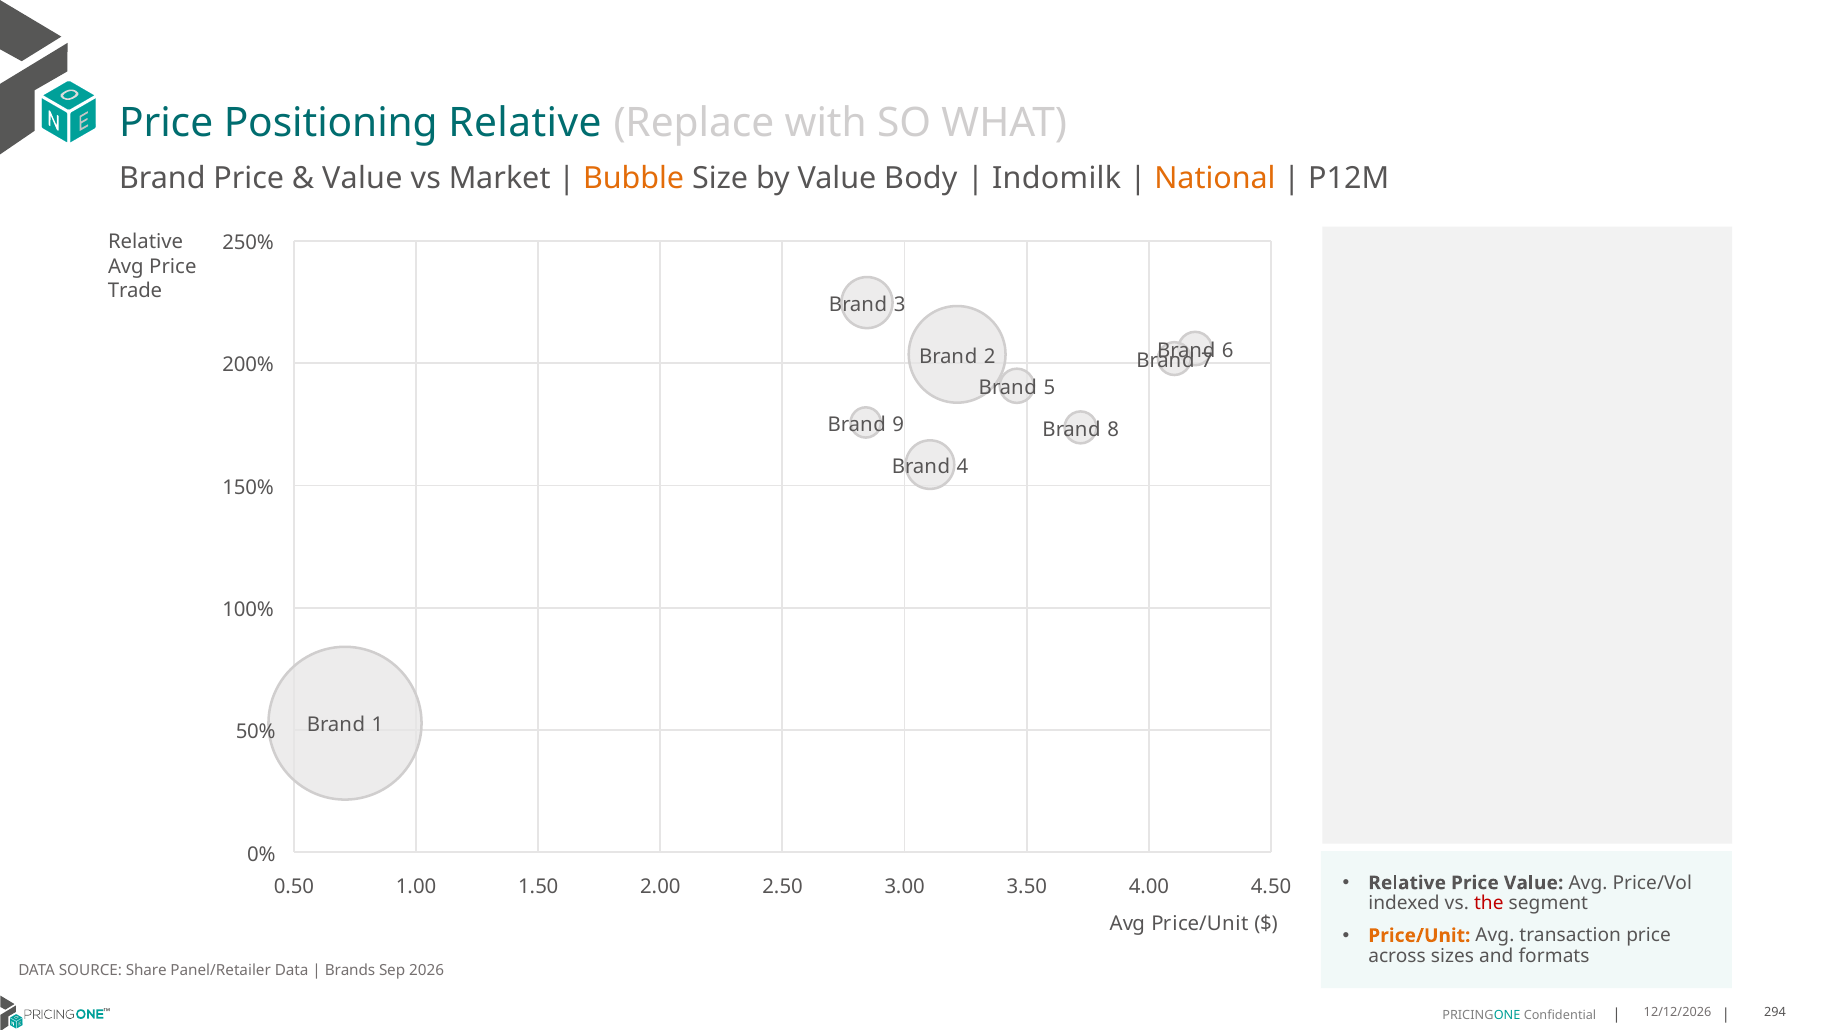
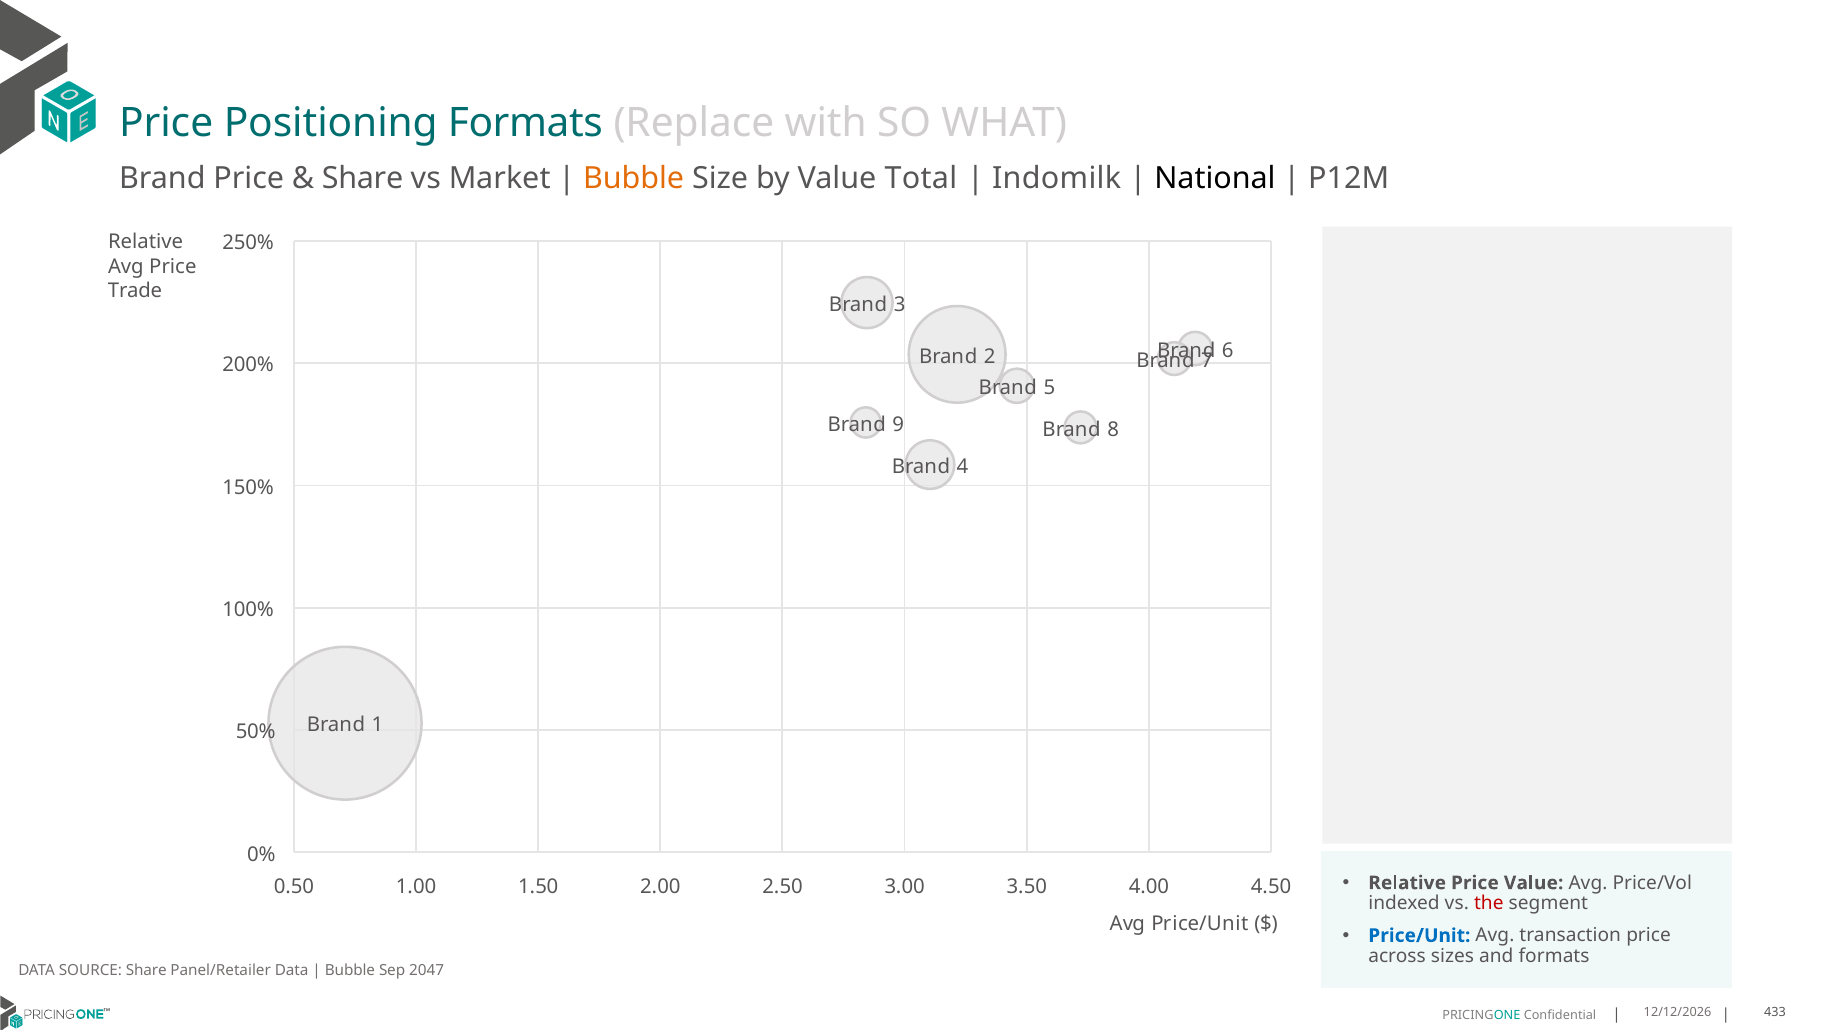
Positioning Relative: Relative -> Formats (525, 123)
Value: Value -> Share (363, 179)
Body: Body -> Total (921, 179)
National colour: orange -> black (1215, 179)
Price/Unit colour: orange -> blue (1419, 936)
Brands: Brands -> Bubble (350, 970)
2026: 2026 -> 2047 (427, 970)
294: 294 -> 433 (1775, 1013)
